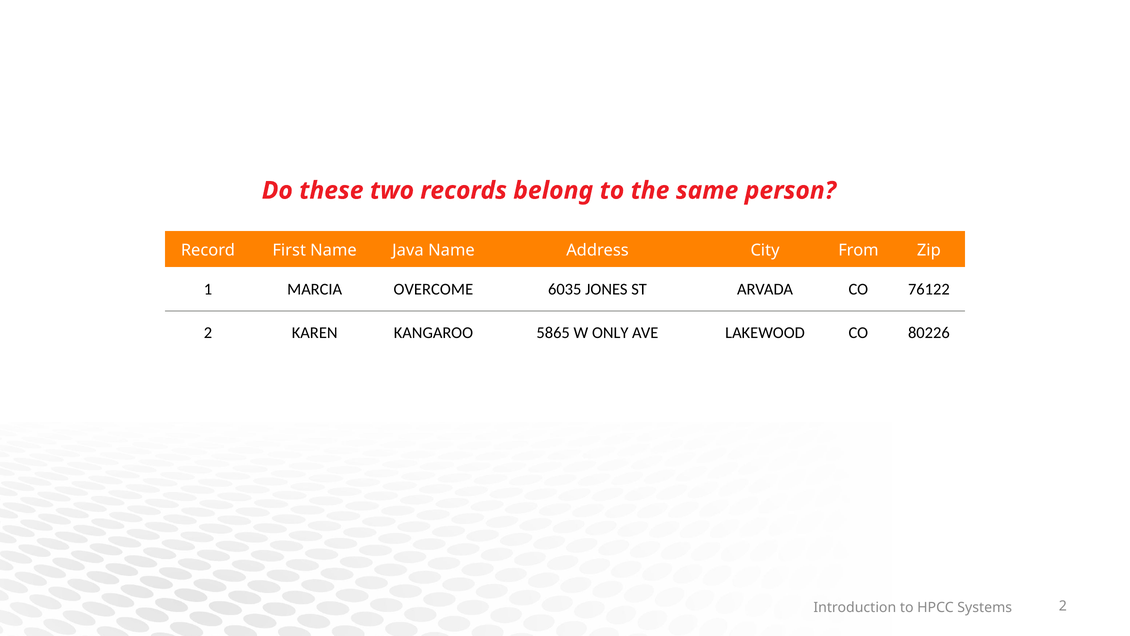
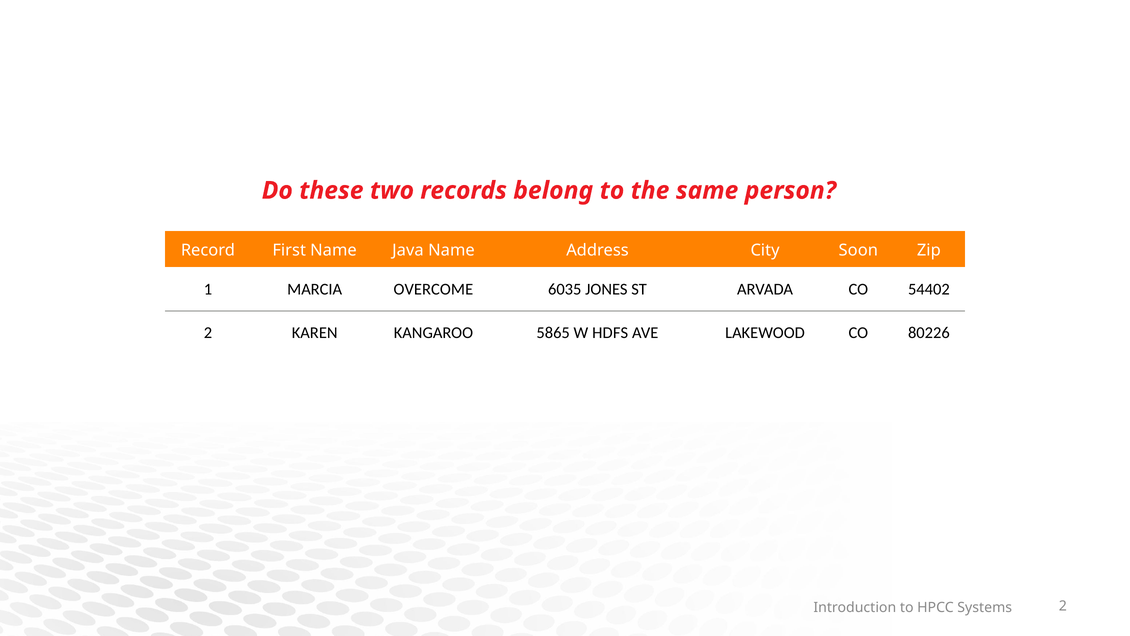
From: From -> Soon (858, 250)
76122: 76122 -> 54402 (929, 289)
ONLY: ONLY -> HDFS (610, 333)
